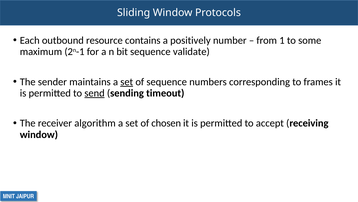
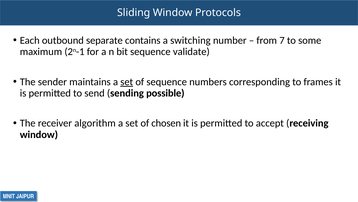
resource: resource -> separate (104, 40)
positively: positively -> switching (190, 40)
1: 1 -> 7 (282, 40)
send underline: present -> none (95, 93)
timeout: timeout -> possible (165, 93)
